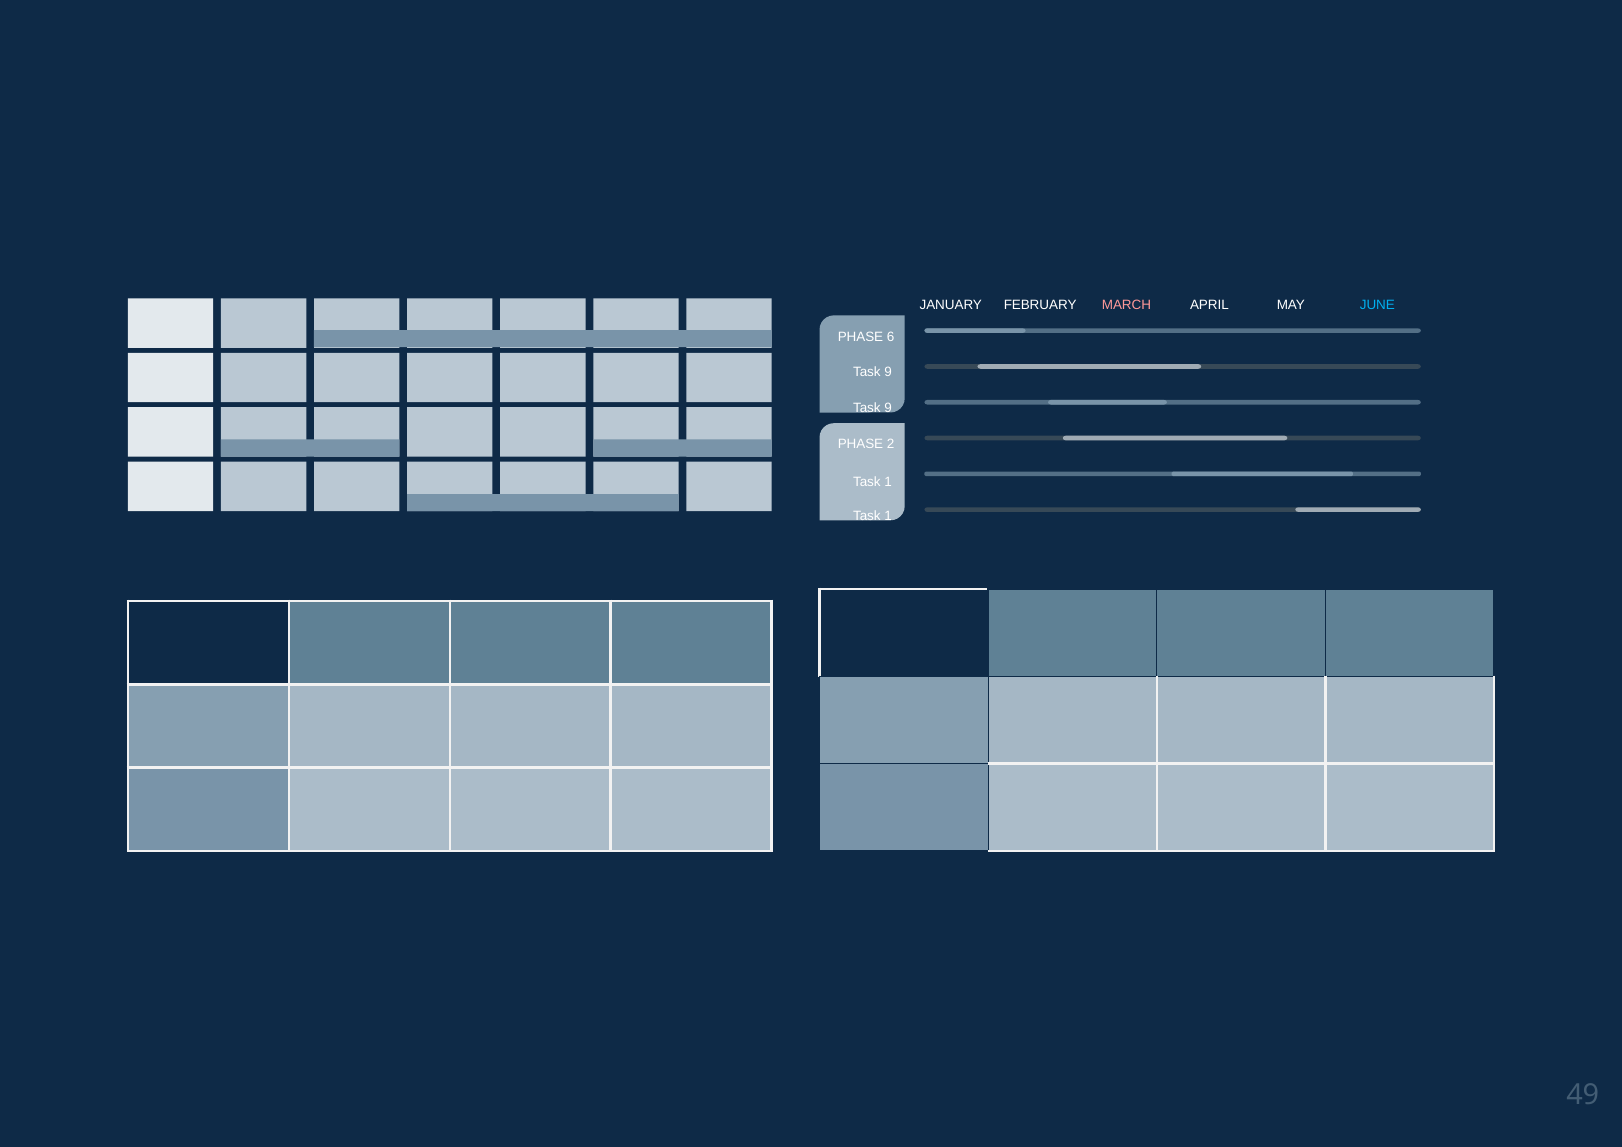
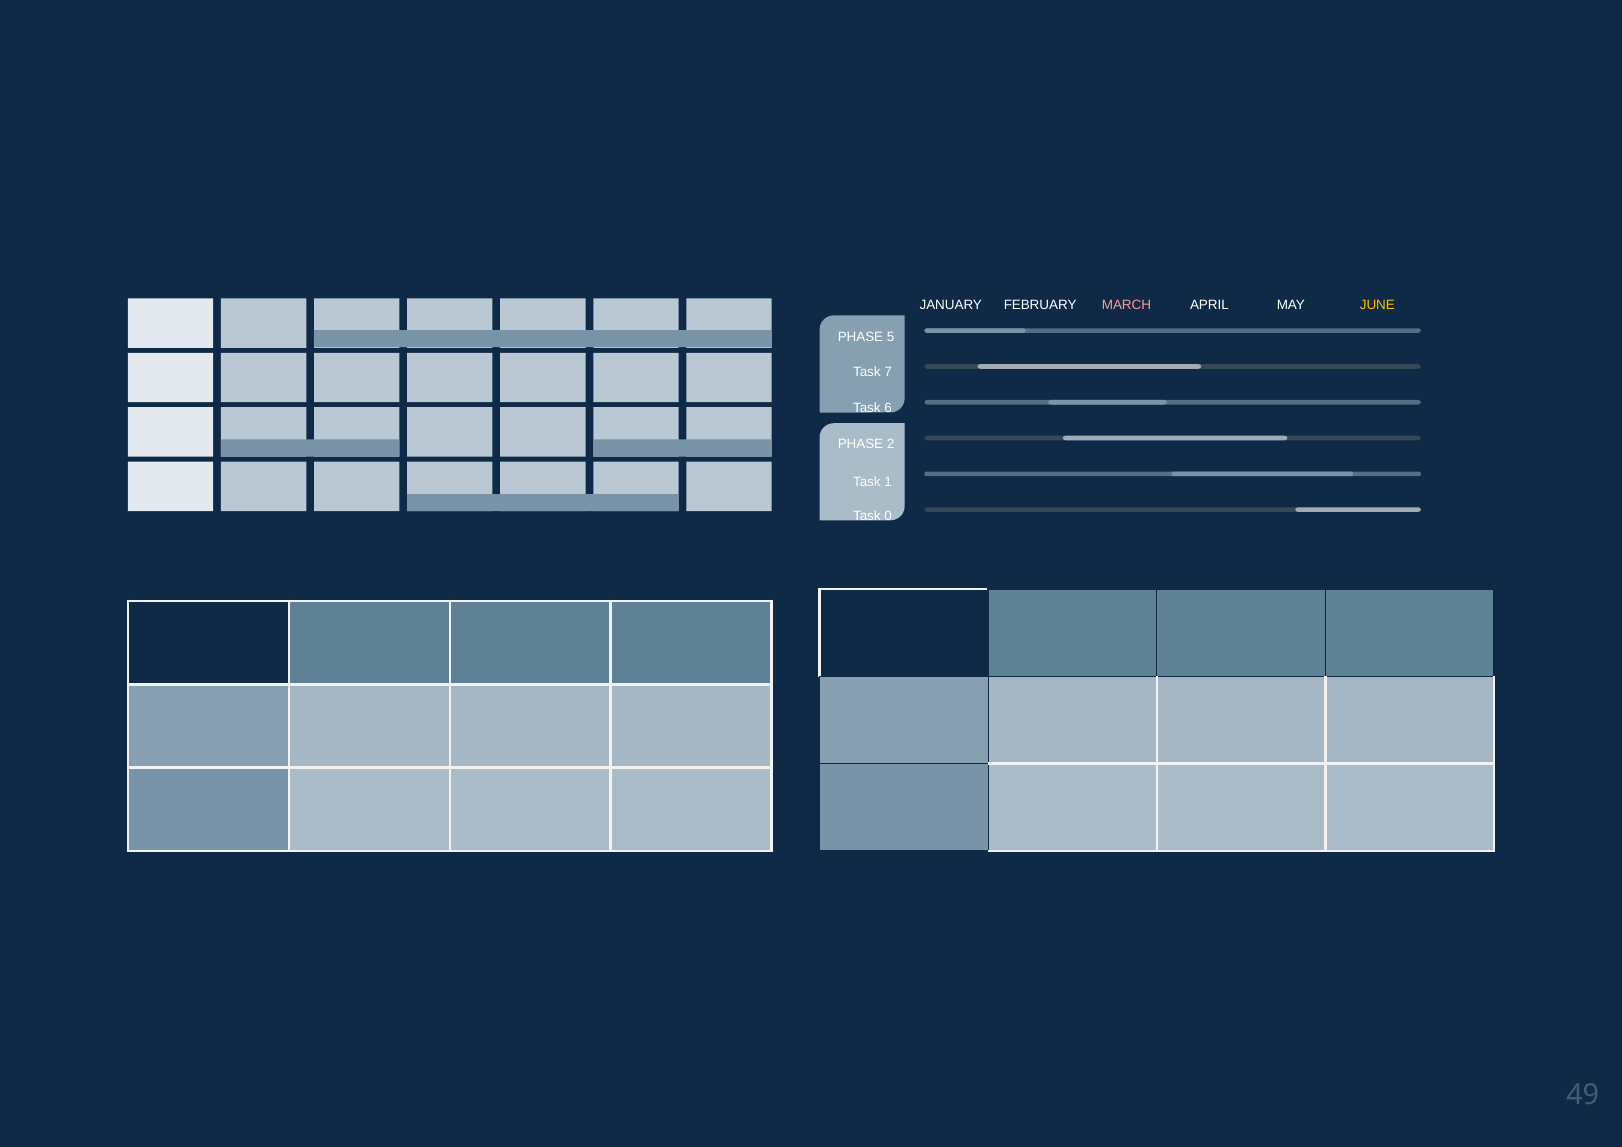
JUNE colour: light blue -> yellow (1377, 305)
6: 6 -> 5 (891, 337)
9: 9 -> 7 (888, 372)
9: 9 -> 6 (888, 408)
1: 1 -> 0 (888, 516)
